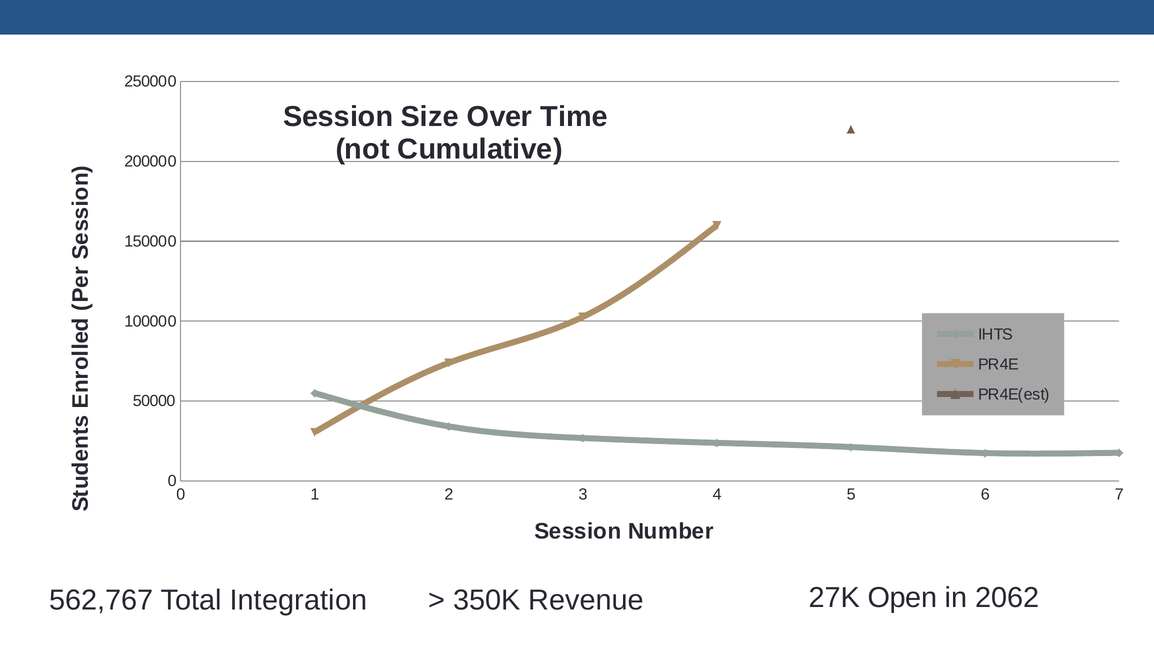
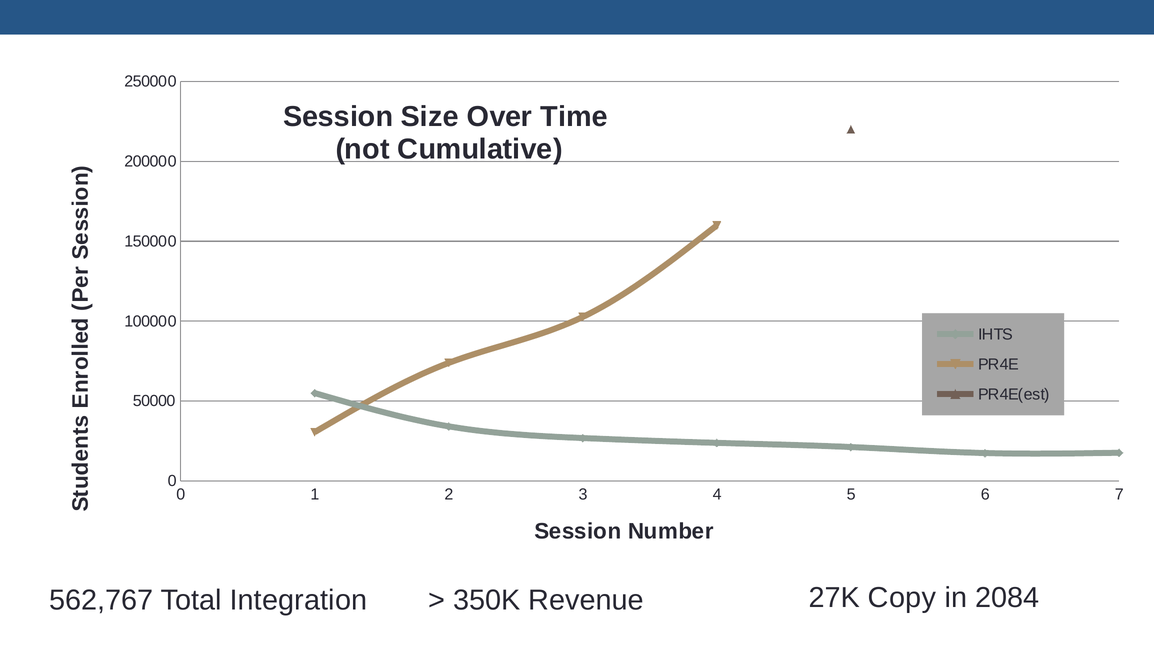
Open: Open -> Copy (902, 598)
2062: 2062 -> 2084 (1007, 598)
